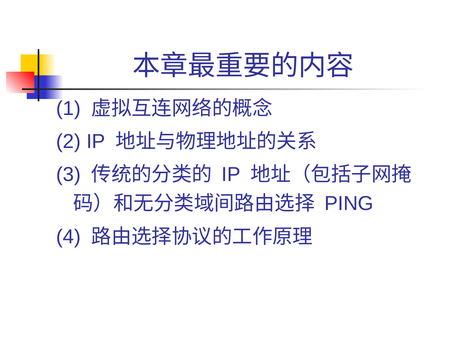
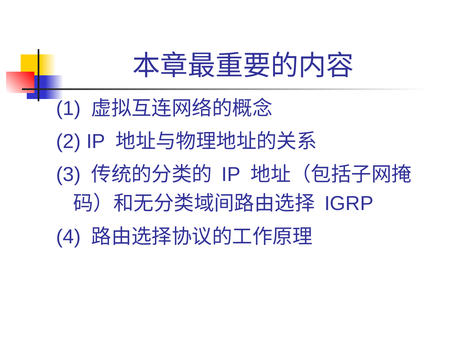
PING: PING -> IGRP (349, 204)
